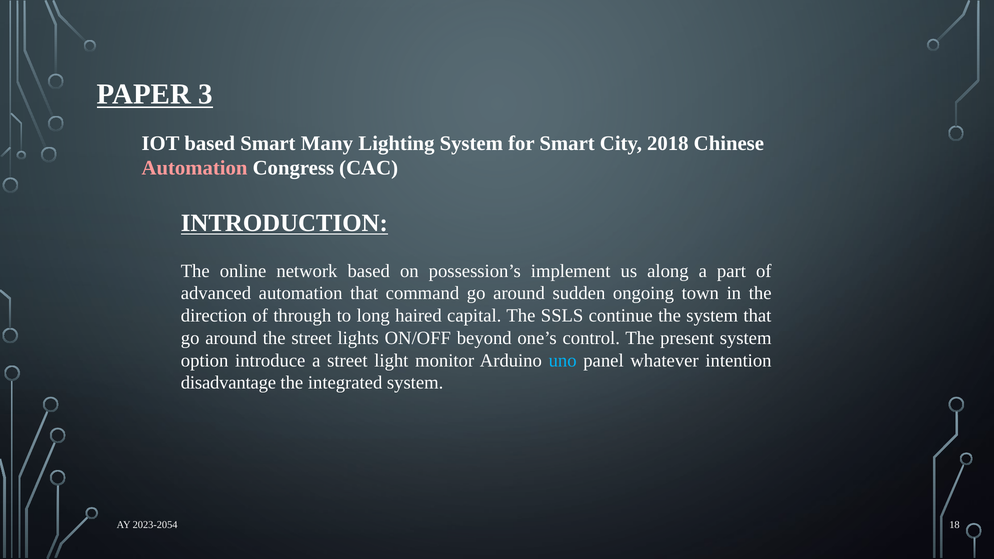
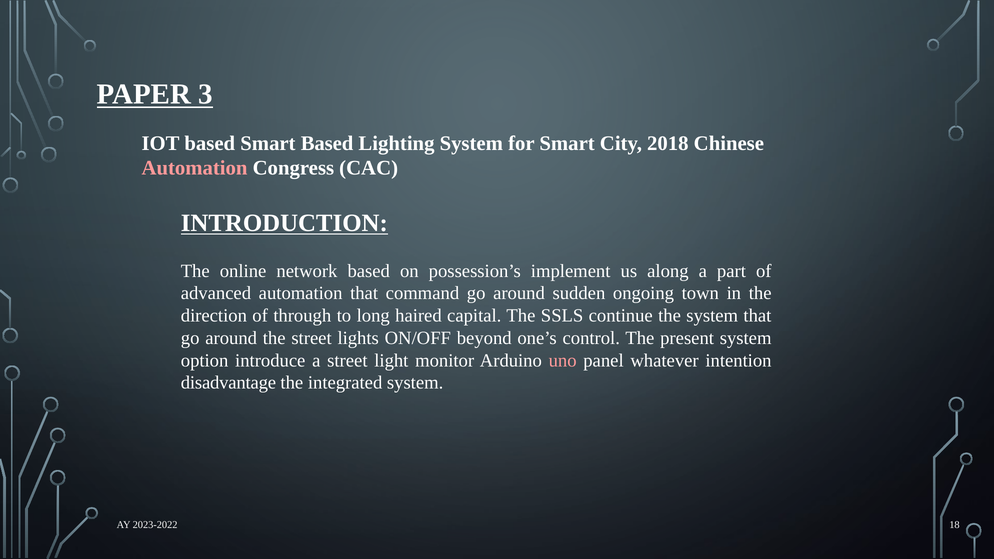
Smart Many: Many -> Based (327, 143)
uno colour: light blue -> pink (563, 360)
2023-2054: 2023-2054 -> 2023-2022 (155, 525)
